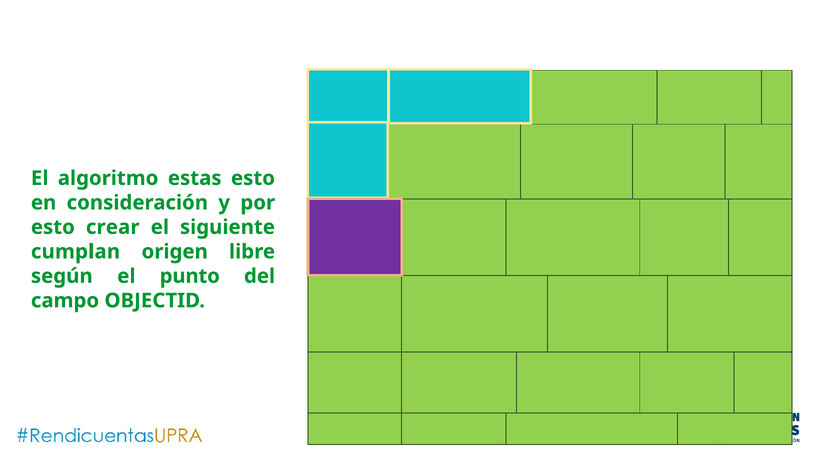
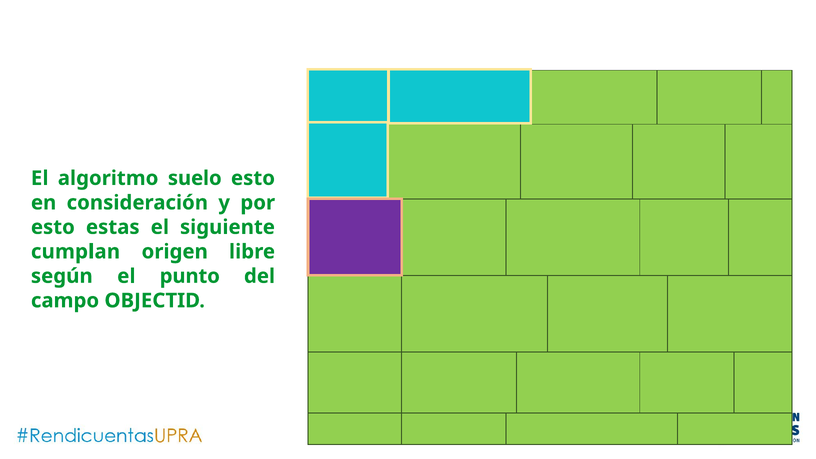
estas: estas -> suelo (195, 178)
crear: crear -> estas (113, 227)
